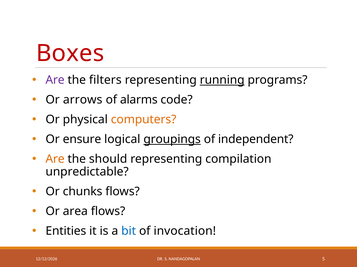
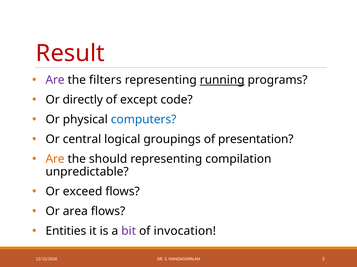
Boxes: Boxes -> Result (70, 53)
arrows: arrows -> directly (83, 100)
alarms: alarms -> except (139, 100)
computers colour: orange -> blue (144, 120)
ensure: ensure -> central (82, 140)
groupings underline: present -> none (172, 140)
independent: independent -> presentation (256, 140)
chunks: chunks -> exceed (83, 192)
bit colour: blue -> purple (129, 232)
